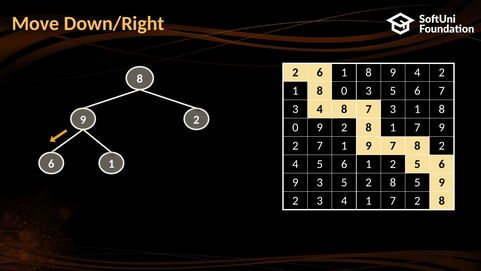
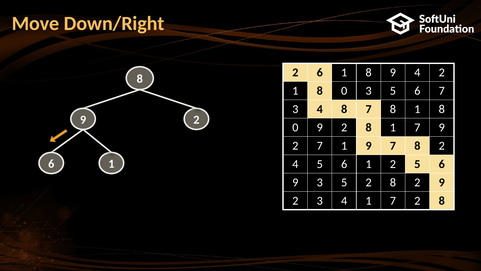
8 7 3: 3 -> 8 (393, 109)
2 8 5: 5 -> 2 (417, 182)
